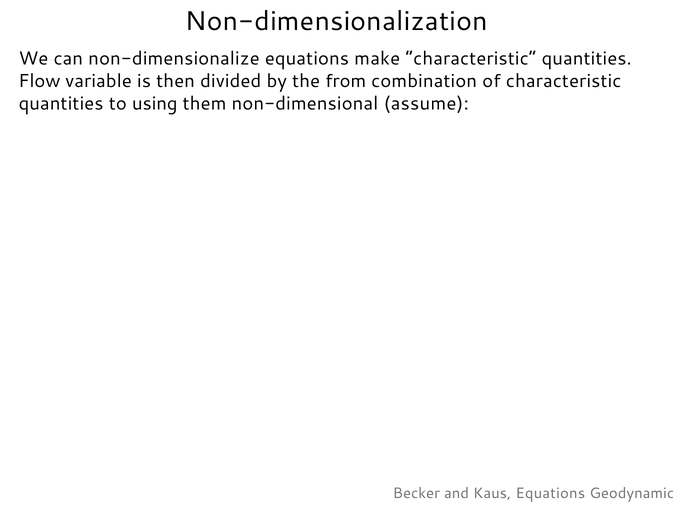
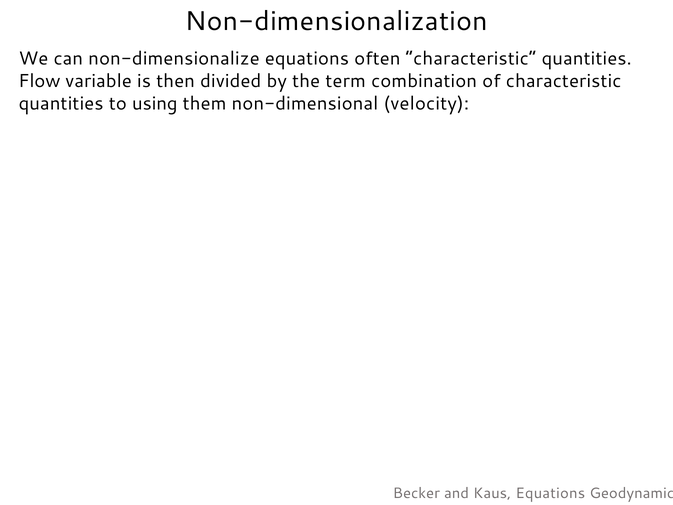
make: make -> often (377, 59)
from: from -> term (346, 81)
assume: assume -> velocity (426, 103)
